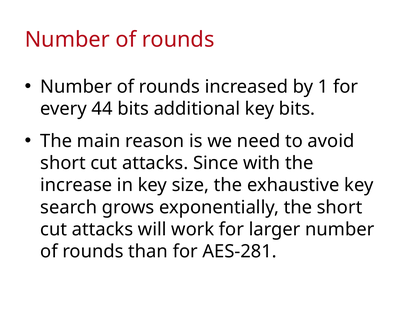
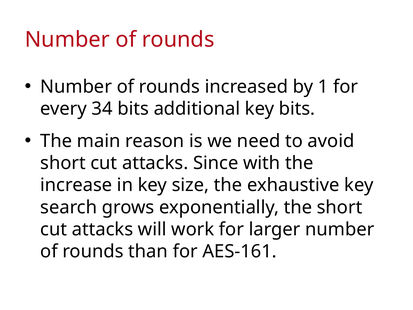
44: 44 -> 34 (102, 109)
AES-281: AES-281 -> AES-161 (240, 251)
